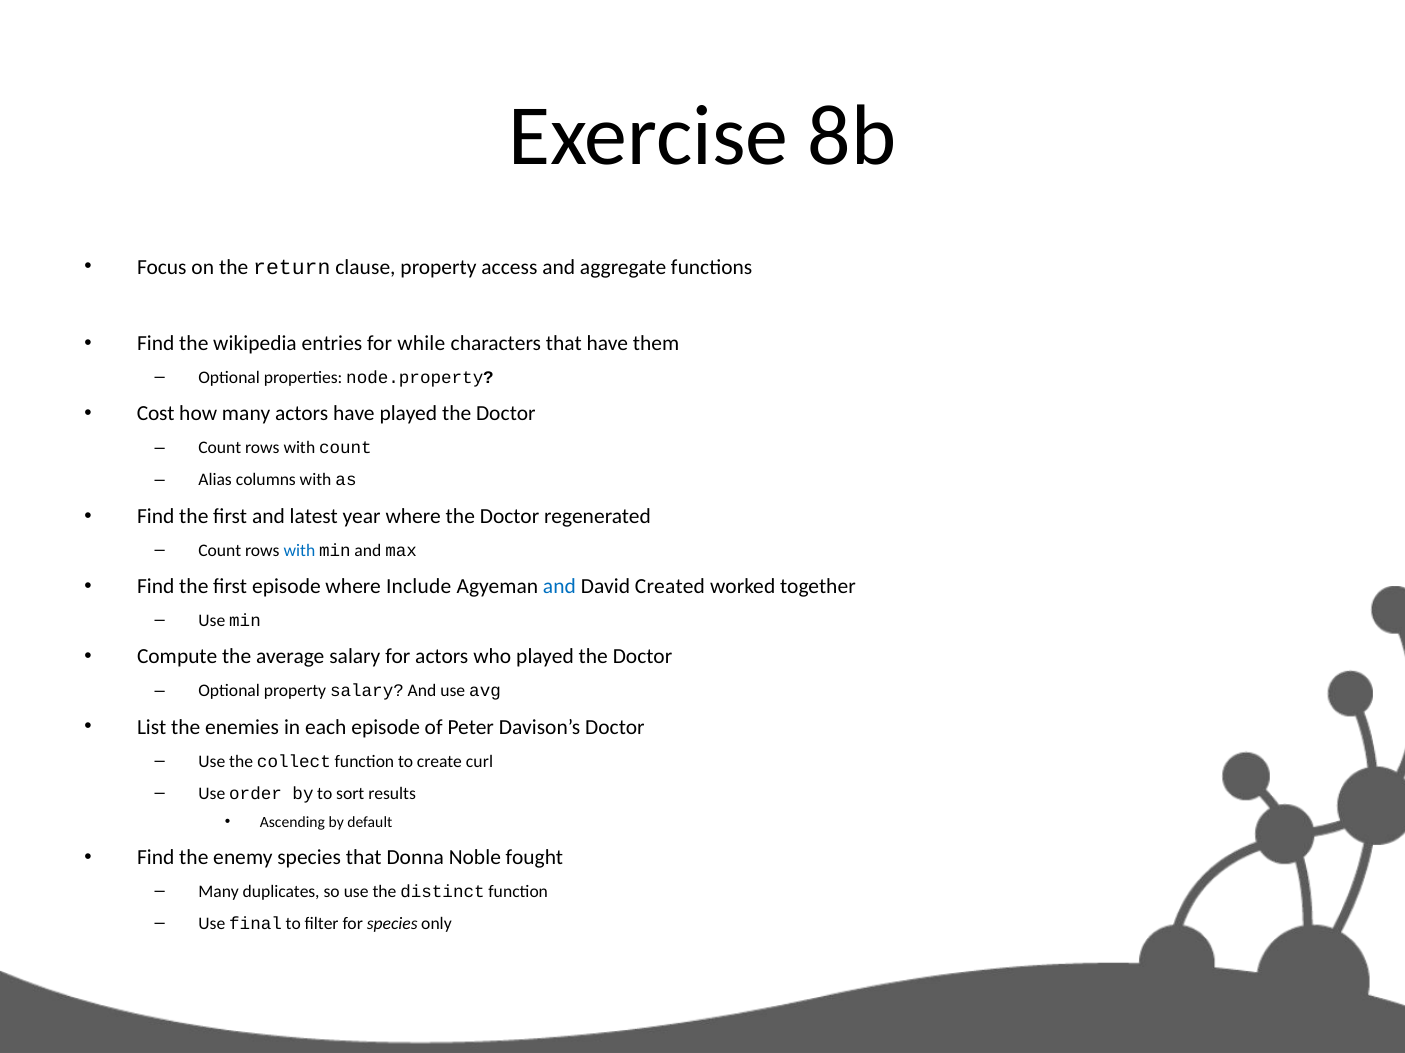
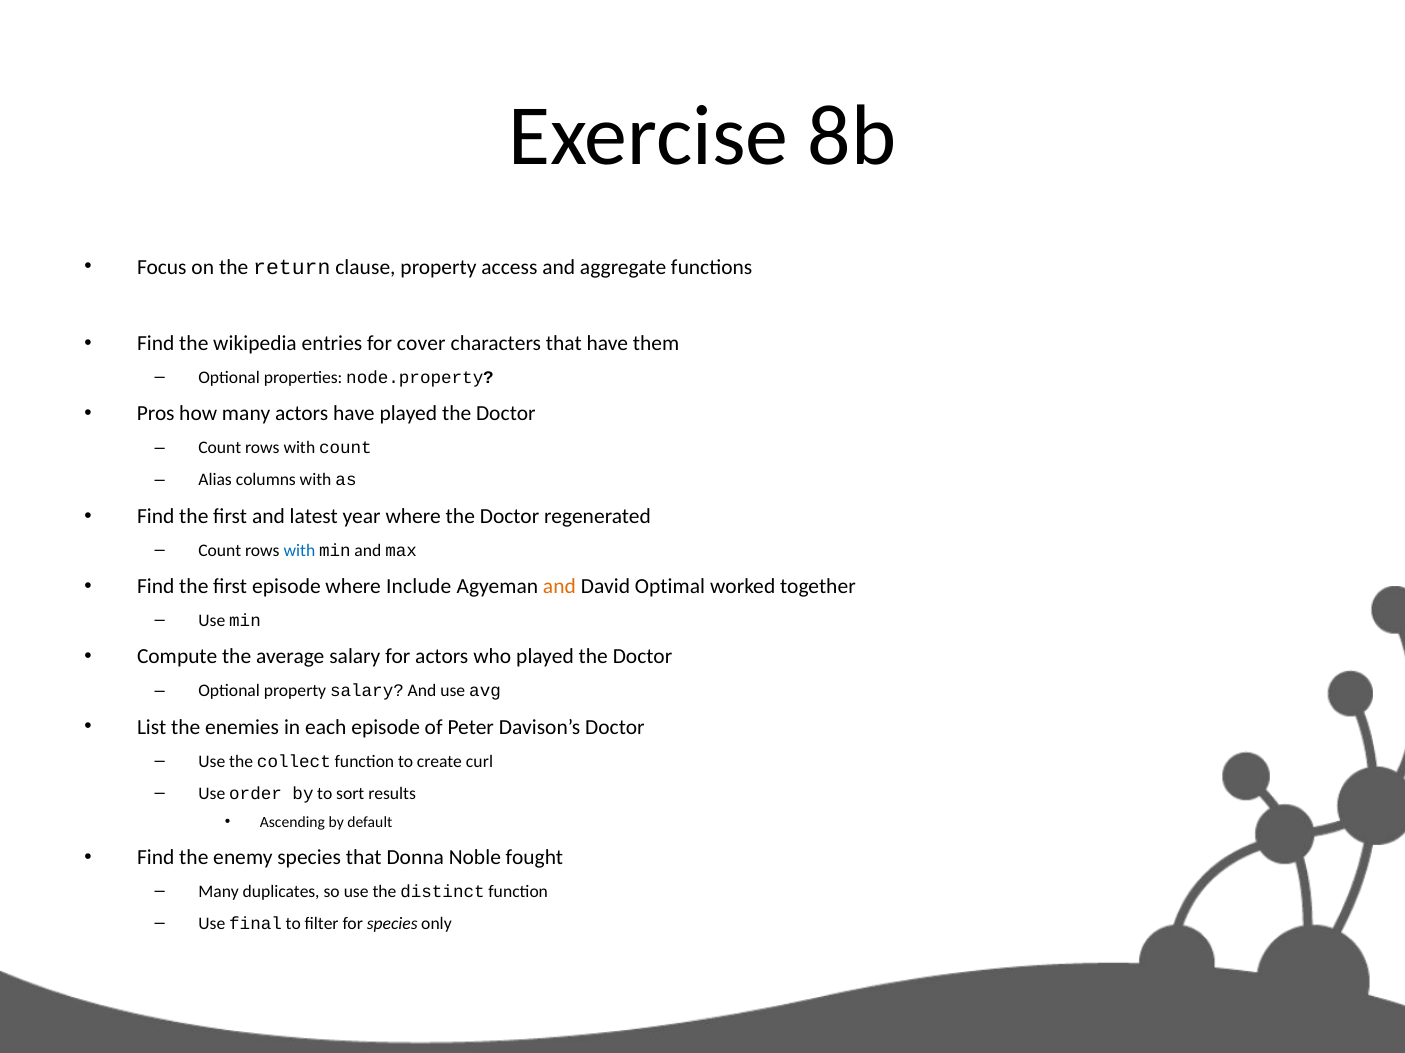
while: while -> cover (421, 344)
Cost: Cost -> Pros (156, 414)
and colour: blue -> orange (559, 587)
Created: Created -> Optimal (670, 587)
